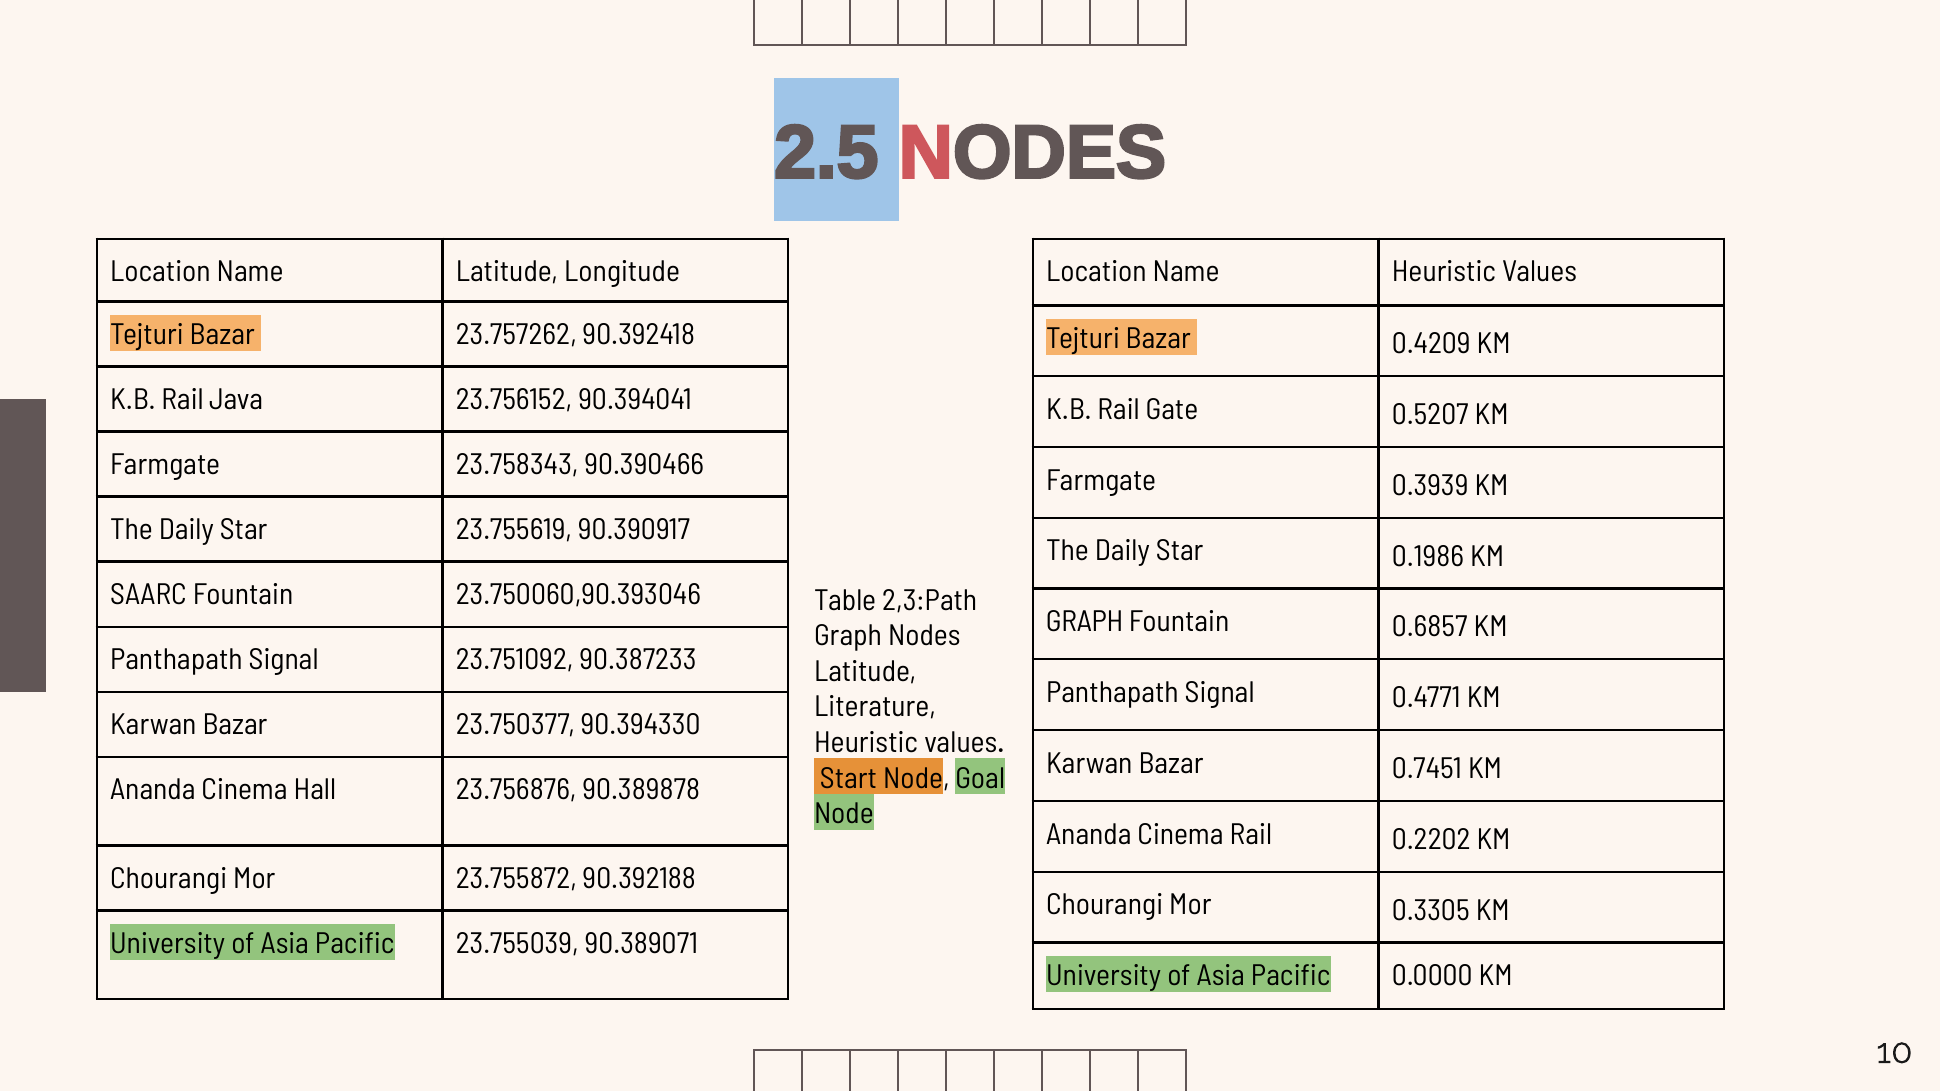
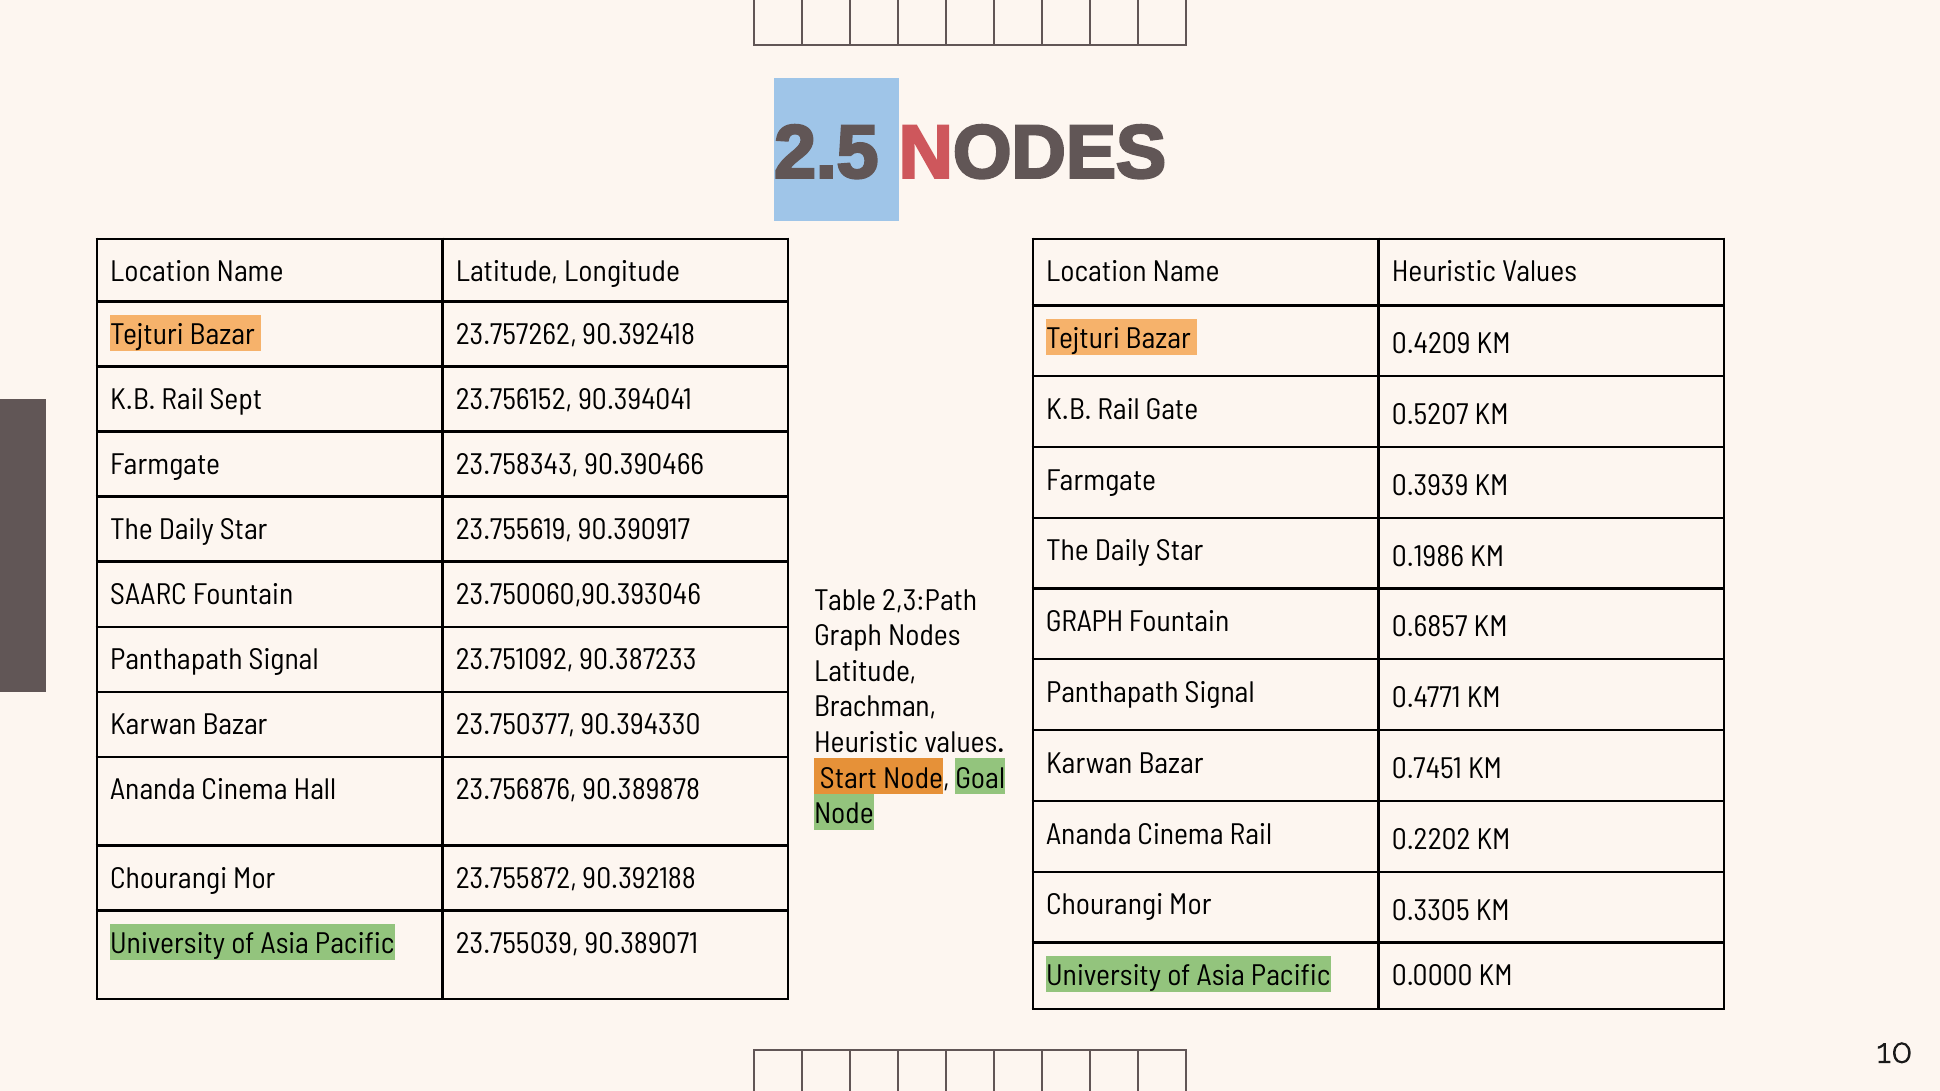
Java: Java -> Sept (236, 400)
Literature: Literature -> Brachman (875, 707)
